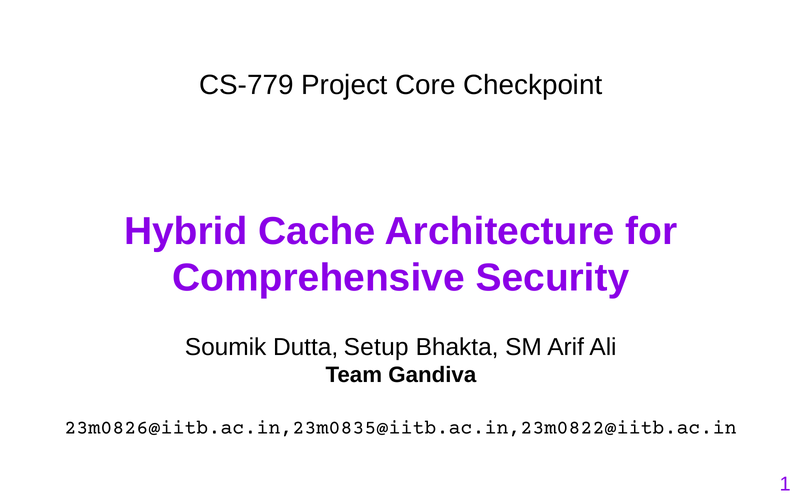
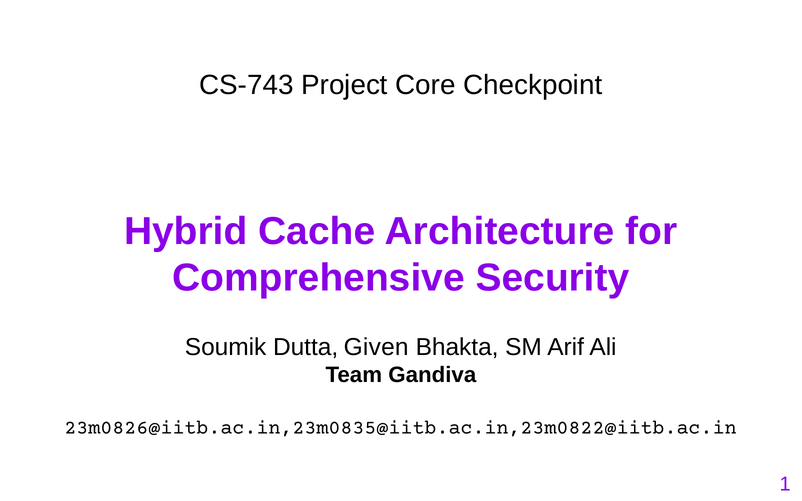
CS-779: CS-779 -> CS-743 (246, 85)
Setup: Setup -> Given (376, 347)
